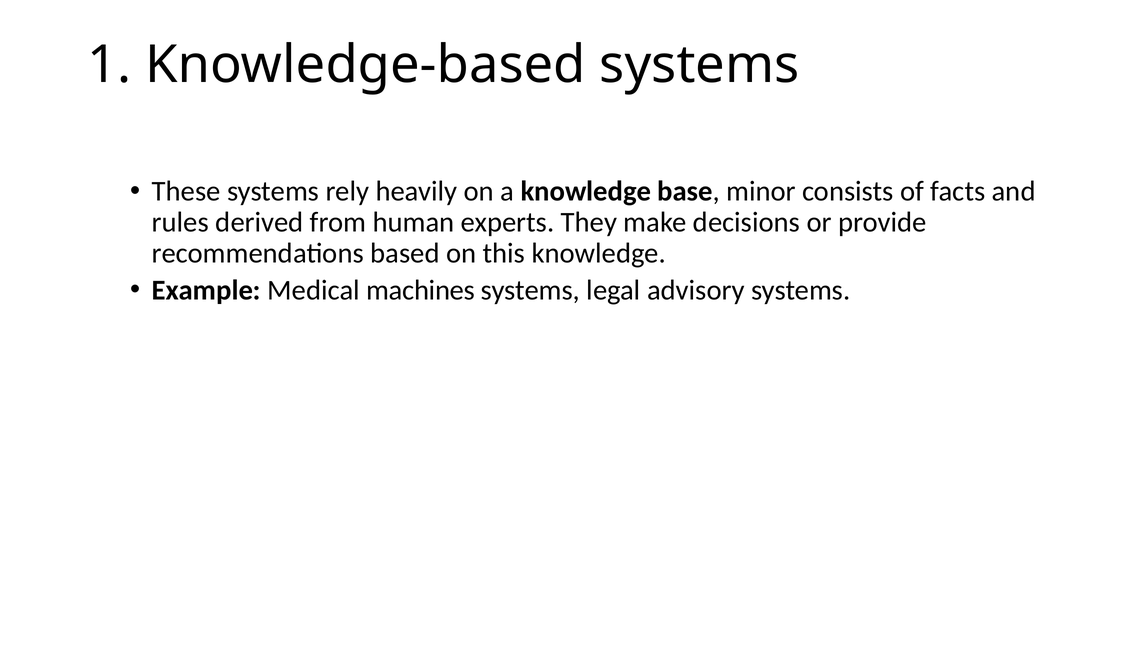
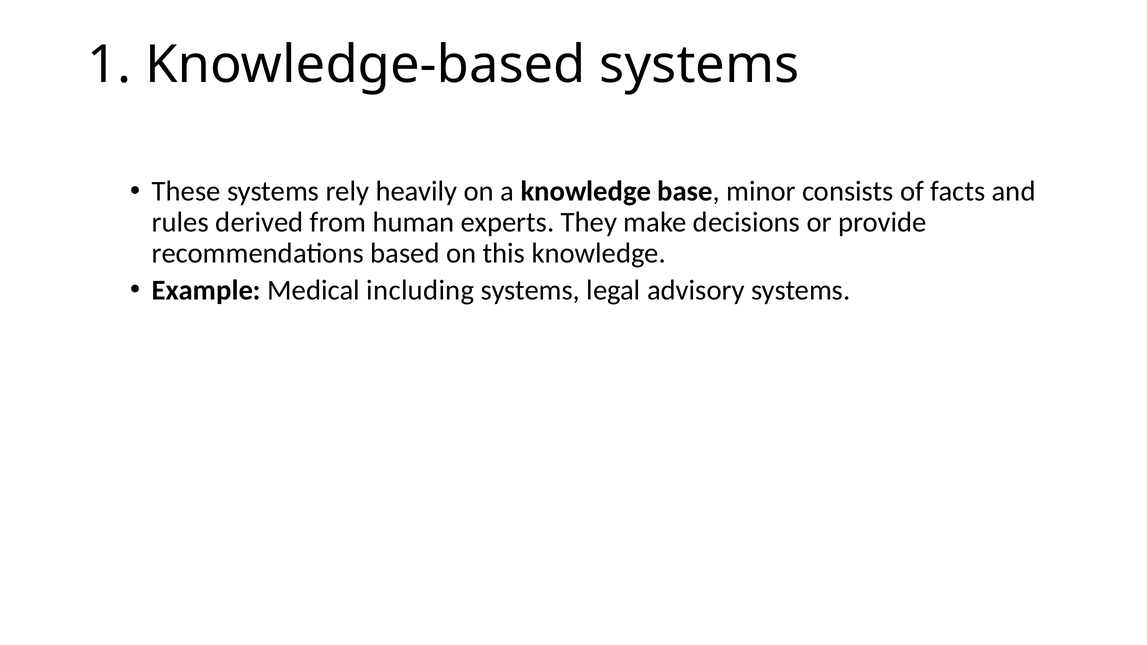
machines: machines -> including (420, 290)
